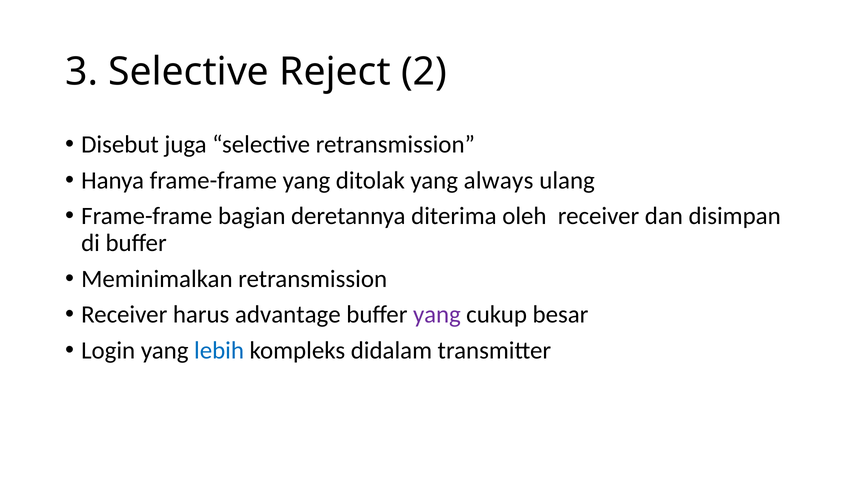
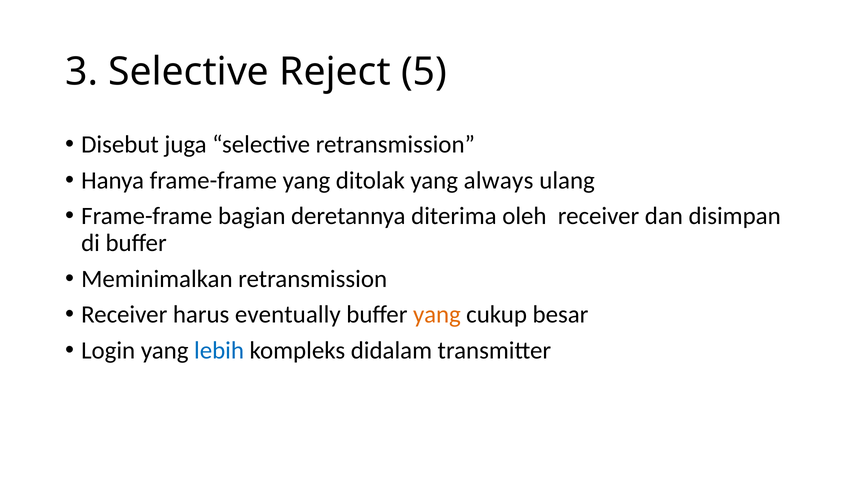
2: 2 -> 5 (424, 72)
advantage: advantage -> eventually (288, 315)
yang colour: purple -> orange (437, 315)
